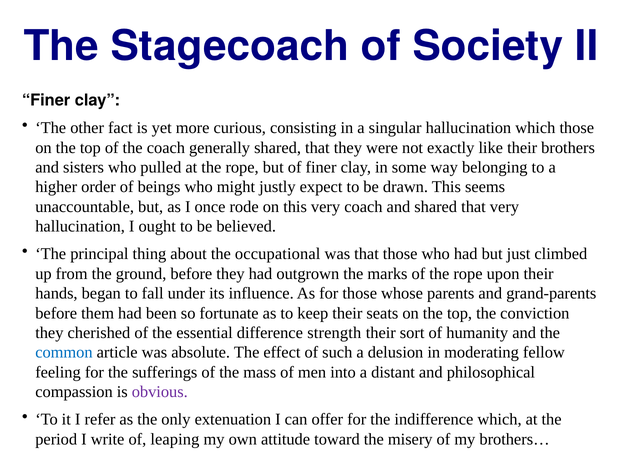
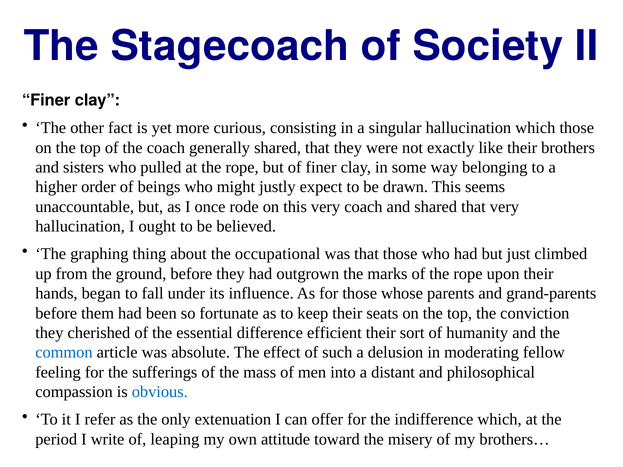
principal: principal -> graphing (99, 254)
strength: strength -> efficient (334, 333)
obvious colour: purple -> blue (160, 392)
